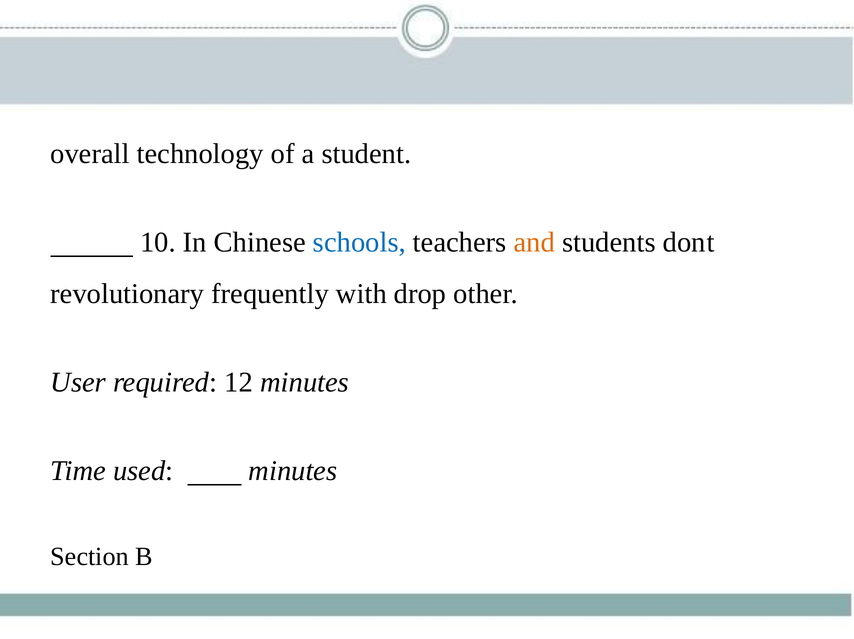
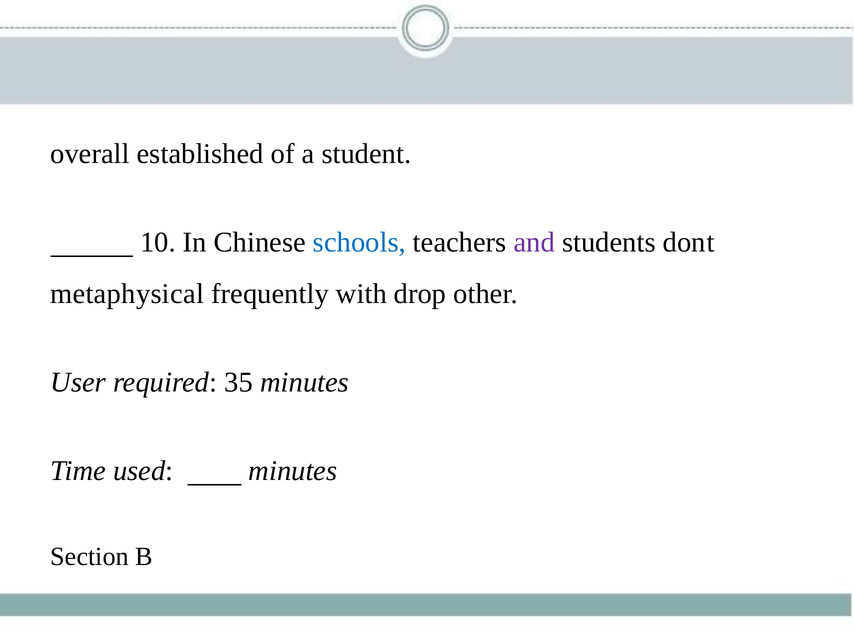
technology: technology -> established (200, 154)
and colour: orange -> purple (534, 242)
revolutionary: revolutionary -> metaphysical (127, 294)
12: 12 -> 35 (239, 382)
